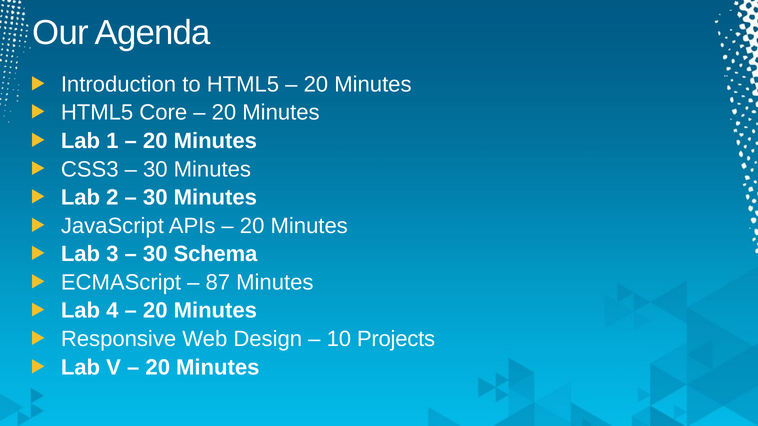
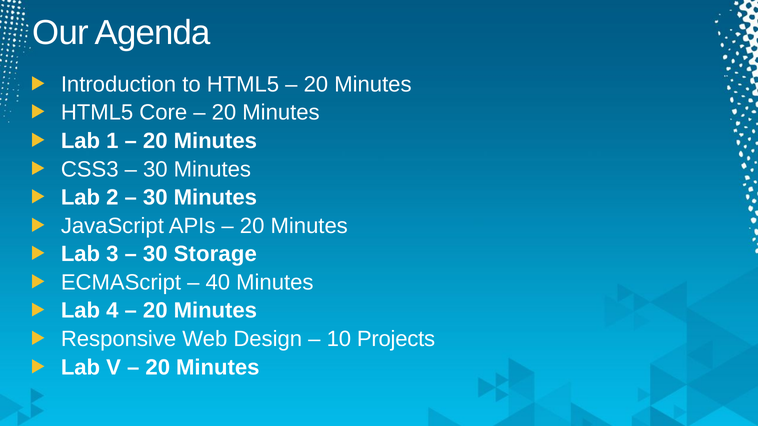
Schema: Schema -> Storage (215, 254)
87: 87 -> 40 (218, 283)
